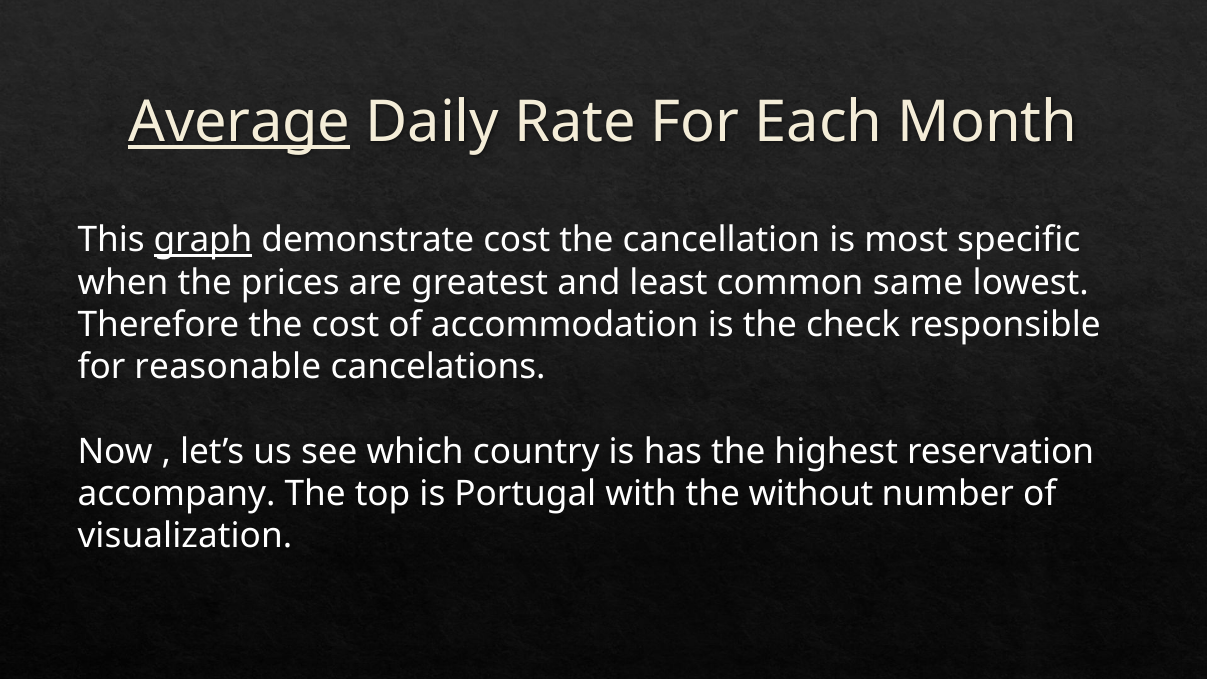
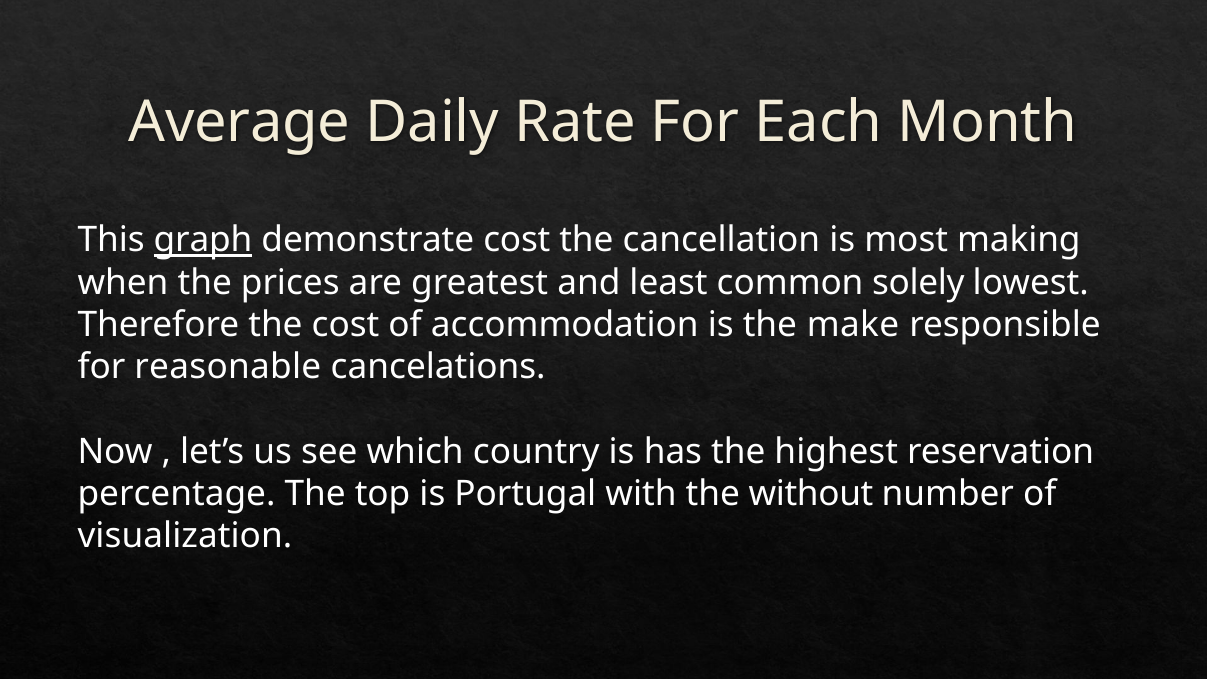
Average underline: present -> none (239, 122)
specific: specific -> making (1019, 240)
same: same -> solely (918, 283)
check: check -> make (853, 325)
accompany: accompany -> percentage (177, 494)
